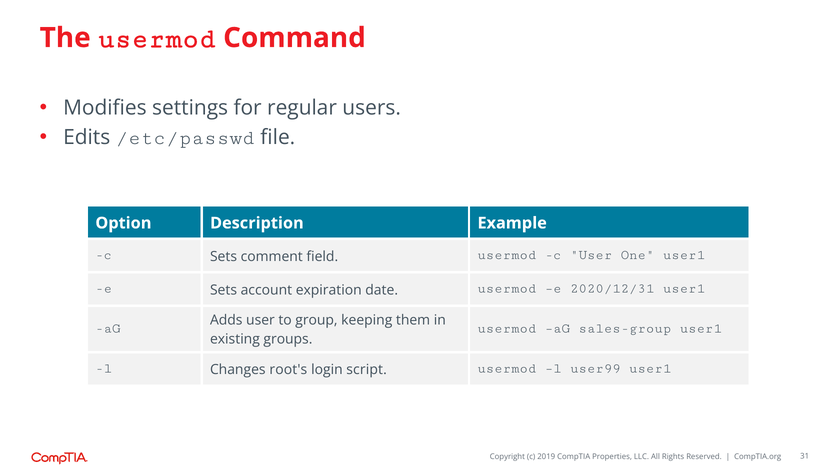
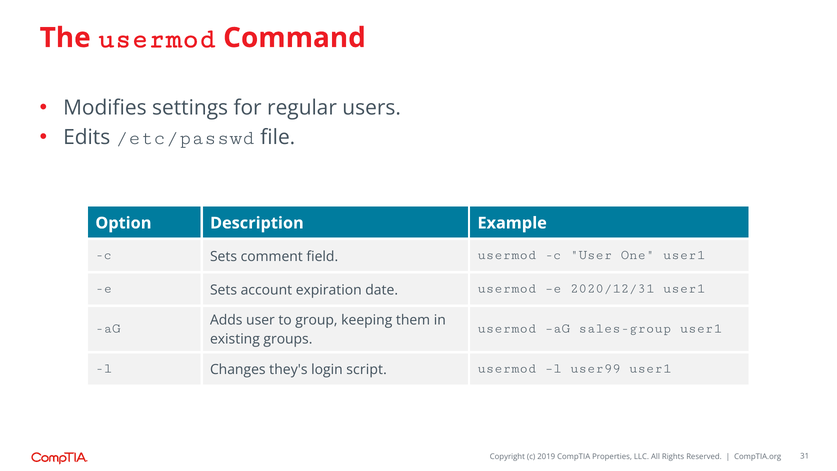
root's: root's -> they's (288, 370)
